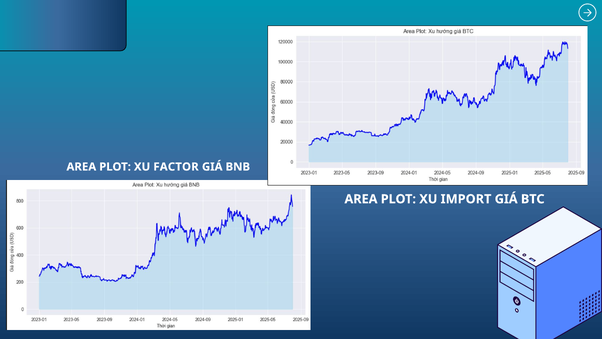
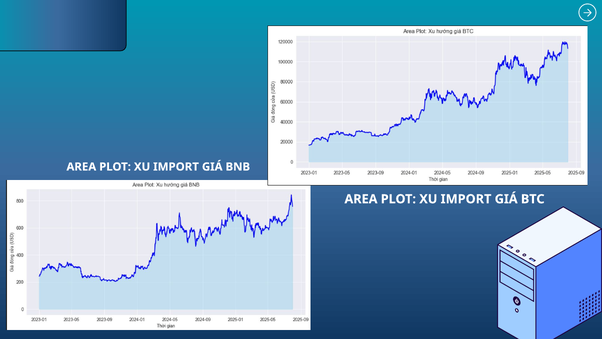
FACTOR: FACTOR -> IMPORT (176, 167)
